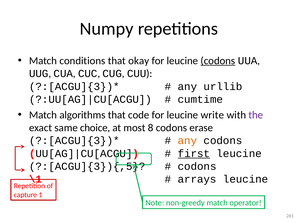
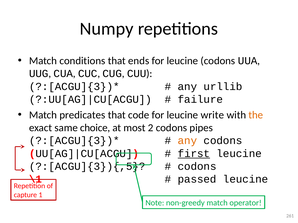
okay: okay -> ends (139, 61)
codons underline: present -> none (218, 61)
cumtime: cumtime -> failure (200, 100)
algorithms: algorithms -> predicates (82, 115)
the colour: purple -> orange (256, 115)
8: 8 -> 2 (151, 128)
erase: erase -> pipes (201, 128)
arrays: arrays -> passed (197, 180)
